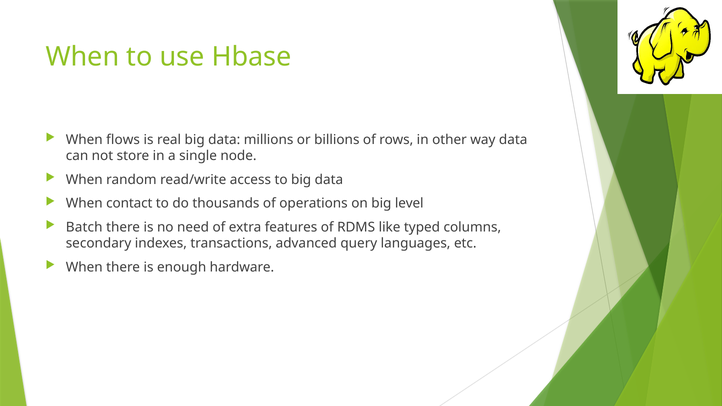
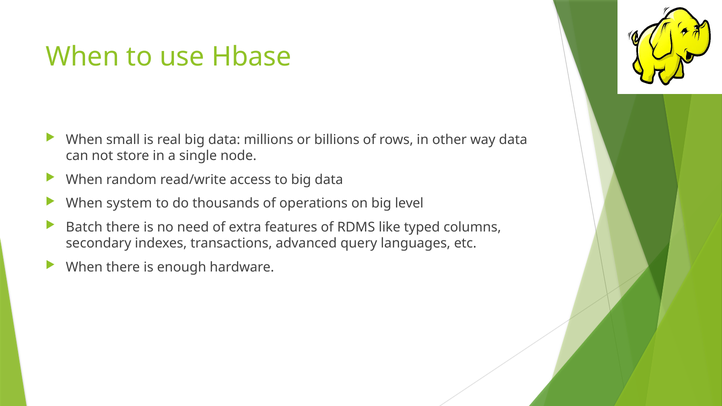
flows: flows -> small (123, 140)
contact: contact -> system (129, 204)
